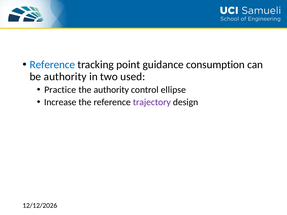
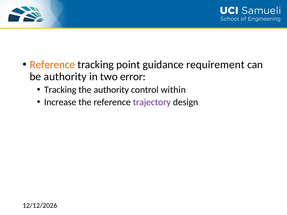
Reference colour: blue -> orange (52, 65)
consumption: consumption -> requirement (215, 65)
used: used -> error (133, 77)
Practice: Practice -> Tracking (60, 90)
ellipse: ellipse -> within (173, 90)
